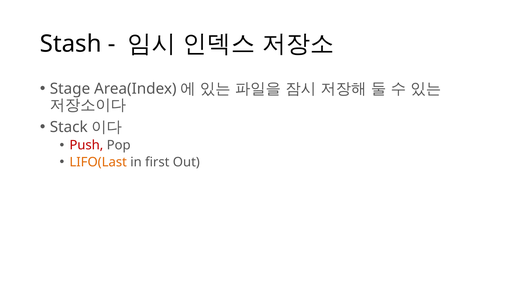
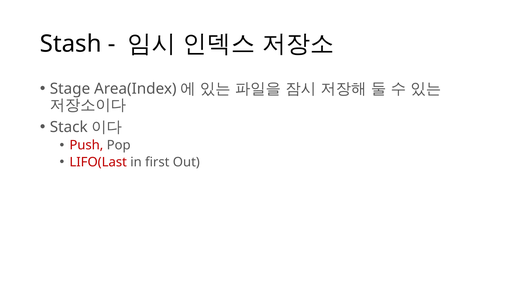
LIFO(Last colour: orange -> red (98, 162)
